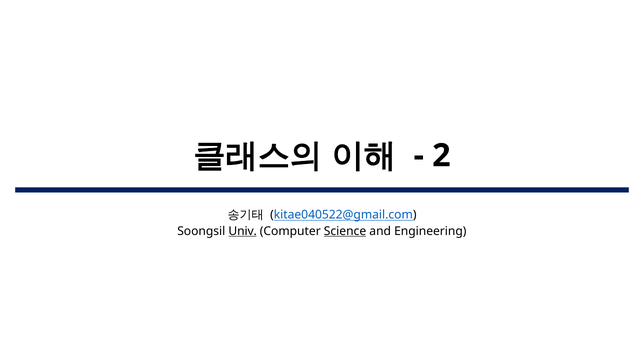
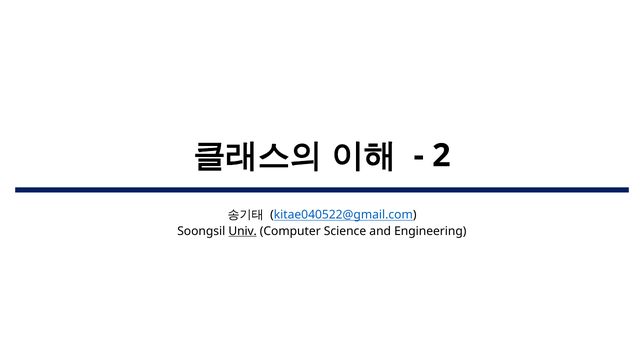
Science underline: present -> none (345, 231)
